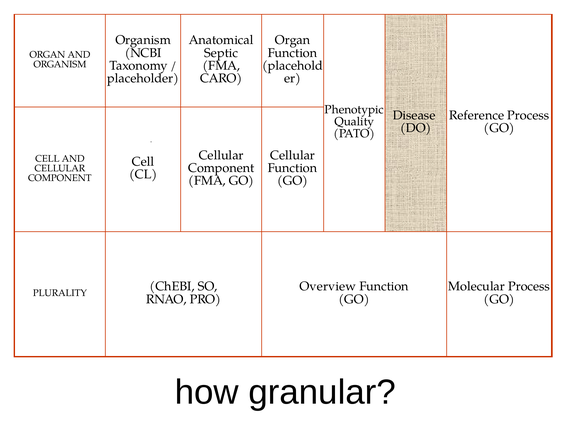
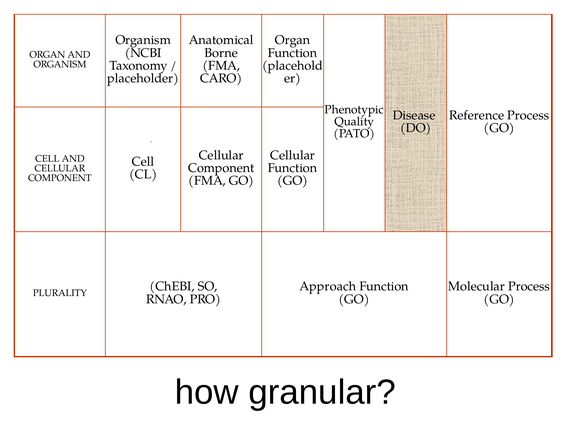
Septic: Septic -> Borne (221, 53)
Overview: Overview -> Approach (328, 287)
